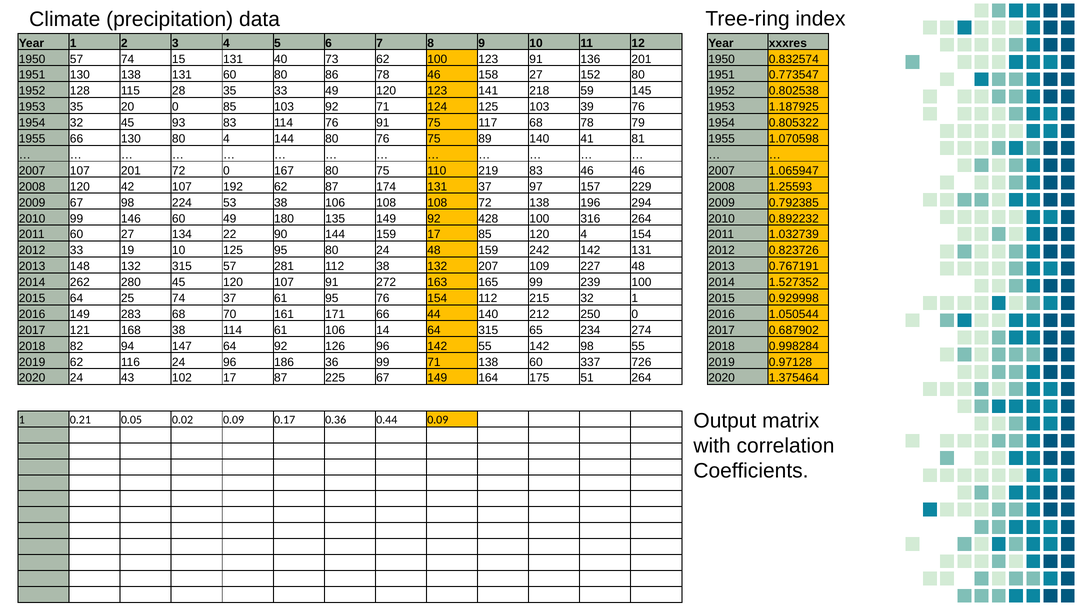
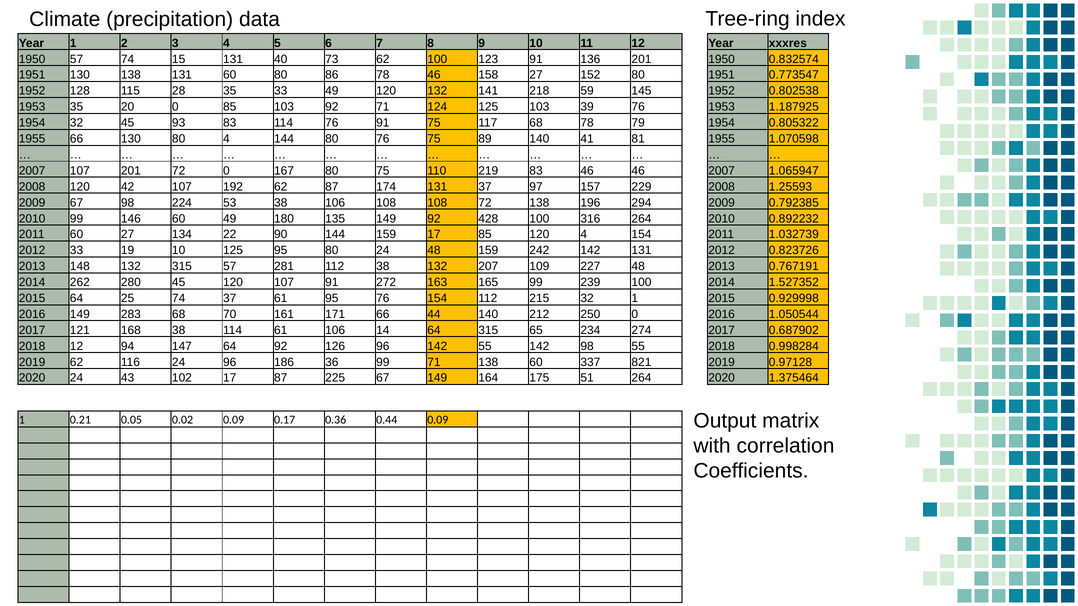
120 123: 123 -> 132 (437, 91)
2018 82: 82 -> 12 (77, 346)
726: 726 -> 821 (641, 362)
